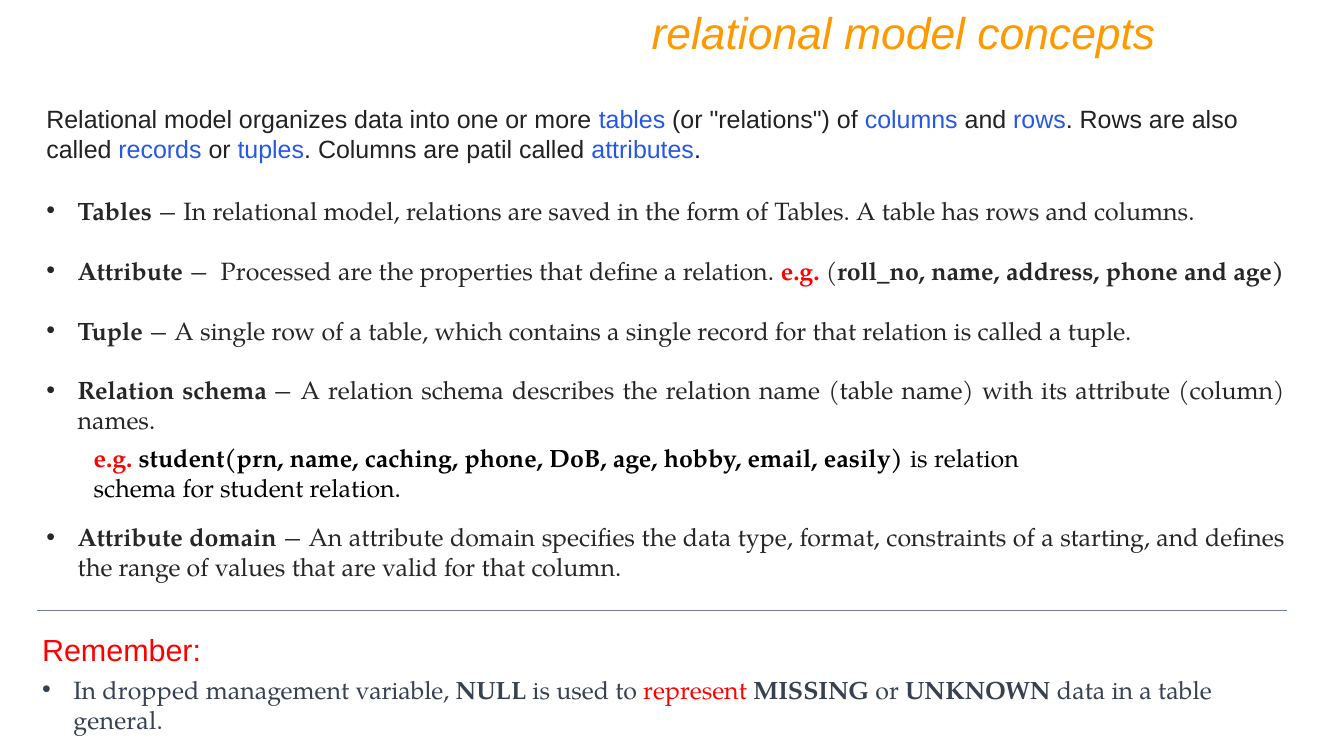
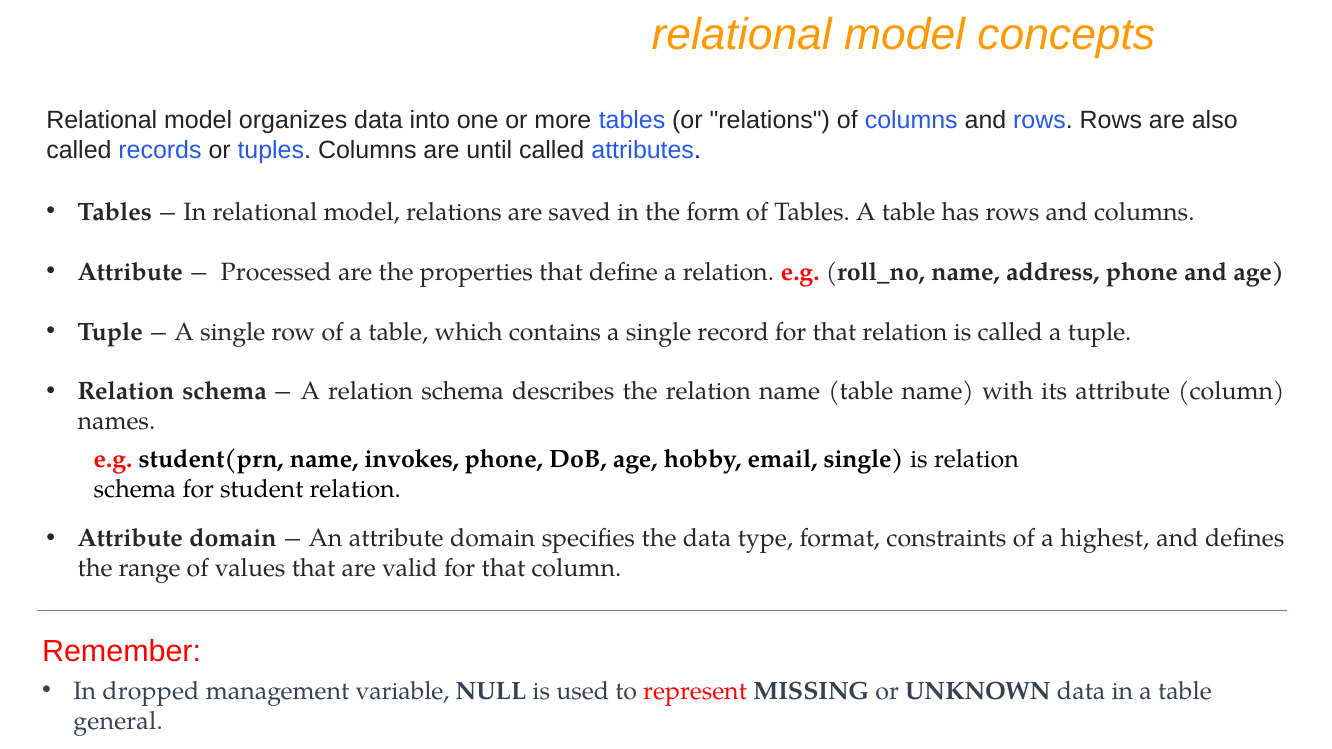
patil: patil -> until (489, 150)
caching: caching -> invokes (412, 459)
email easily: easily -> single (864, 459)
starting: starting -> highest (1105, 538)
